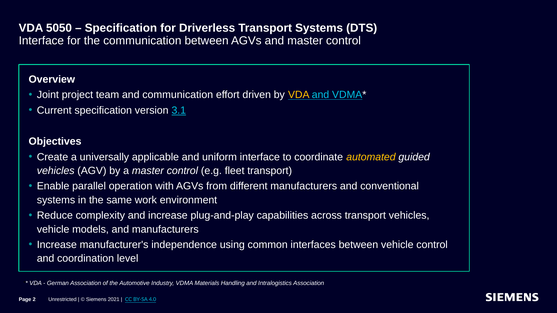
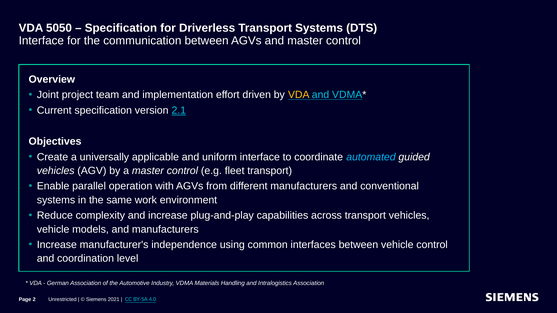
and communication: communication -> implementation (178, 95)
3.1: 3.1 -> 2.1 (179, 110)
automated colour: yellow -> light blue (371, 157)
